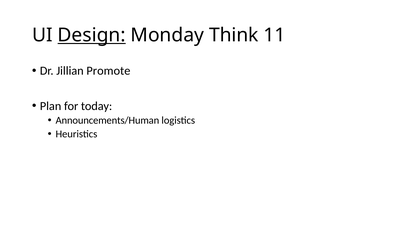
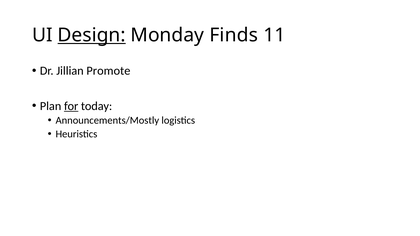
Think: Think -> Finds (234, 35)
for underline: none -> present (71, 106)
Announcements/Human: Announcements/Human -> Announcements/Mostly (107, 121)
